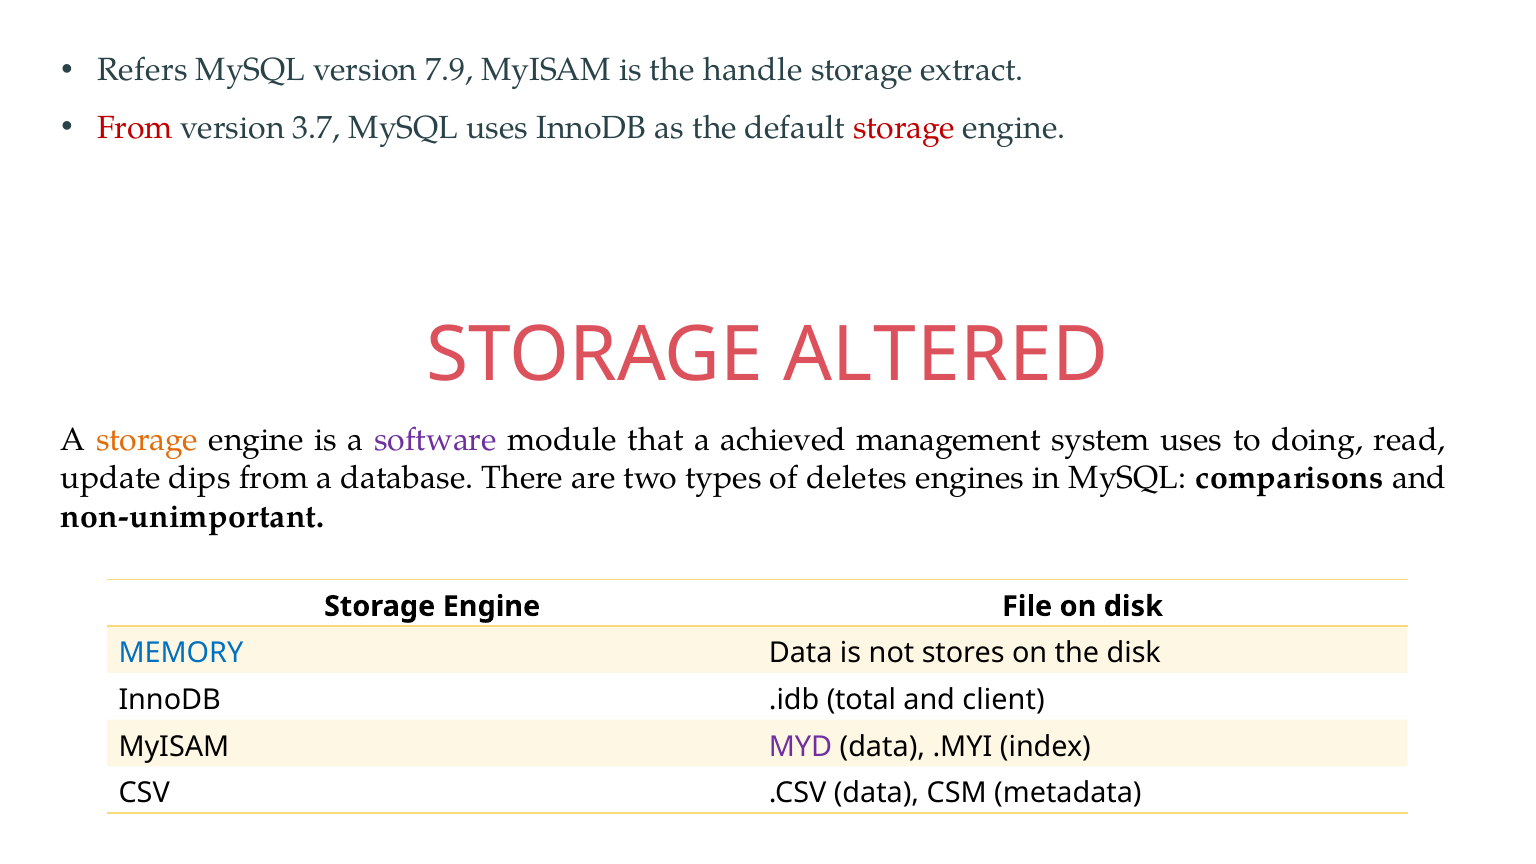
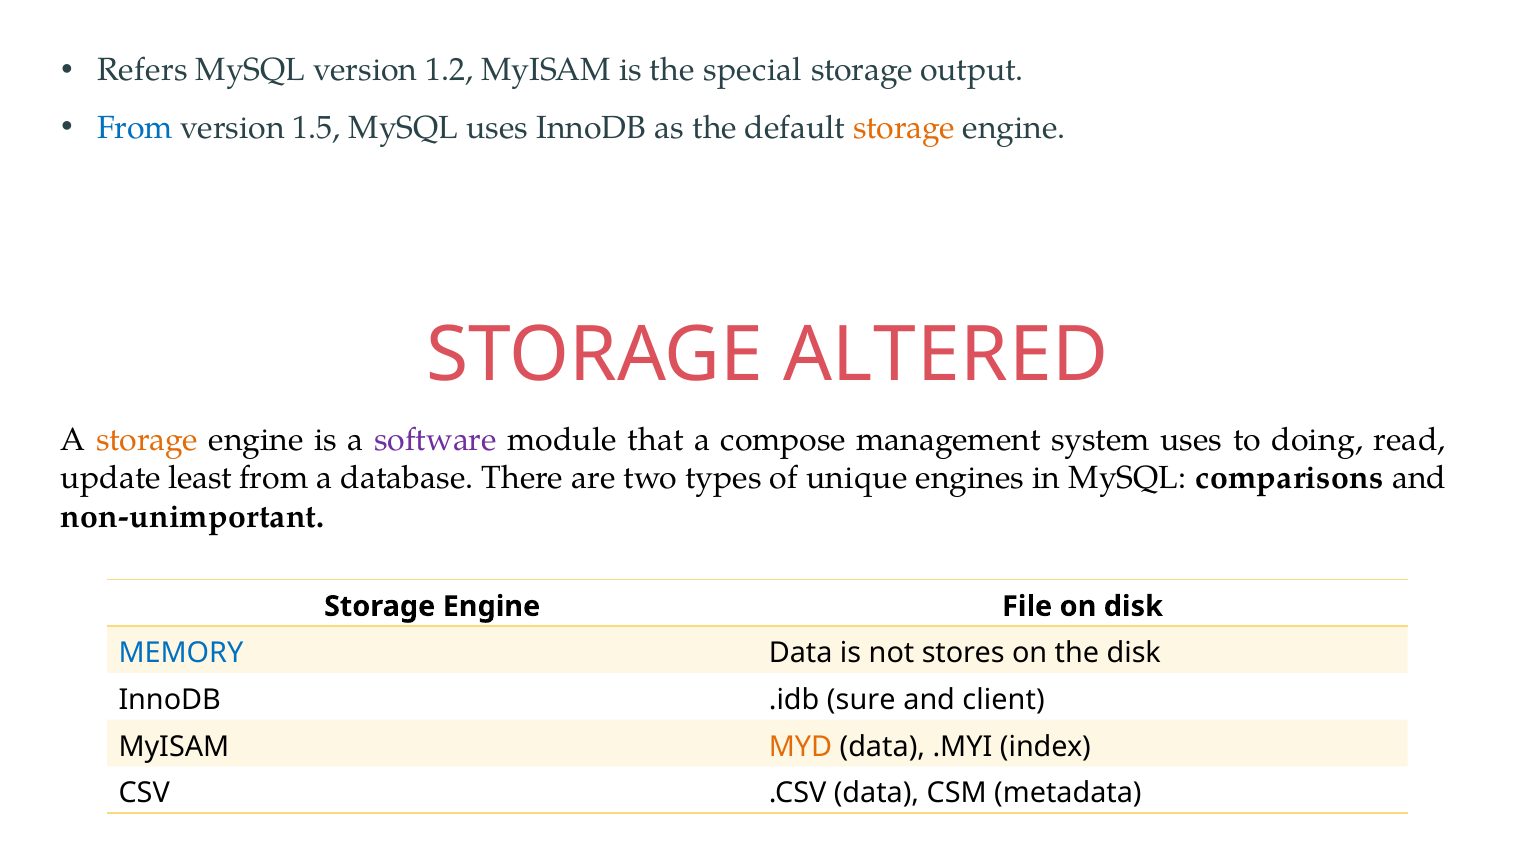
7.9: 7.9 -> 1.2 (449, 70)
handle: handle -> special (753, 70)
extract: extract -> output (972, 70)
From colour: red -> blue (135, 128)
3.7: 3.7 -> 1.5 (317, 128)
storage colour: red -> orange (904, 128)
achieved: achieved -> compose (783, 440)
dips: dips -> least (200, 478)
deletes: deletes -> unique (857, 478)
total: total -> sure (861, 700)
MYD colour: purple -> orange (801, 746)
